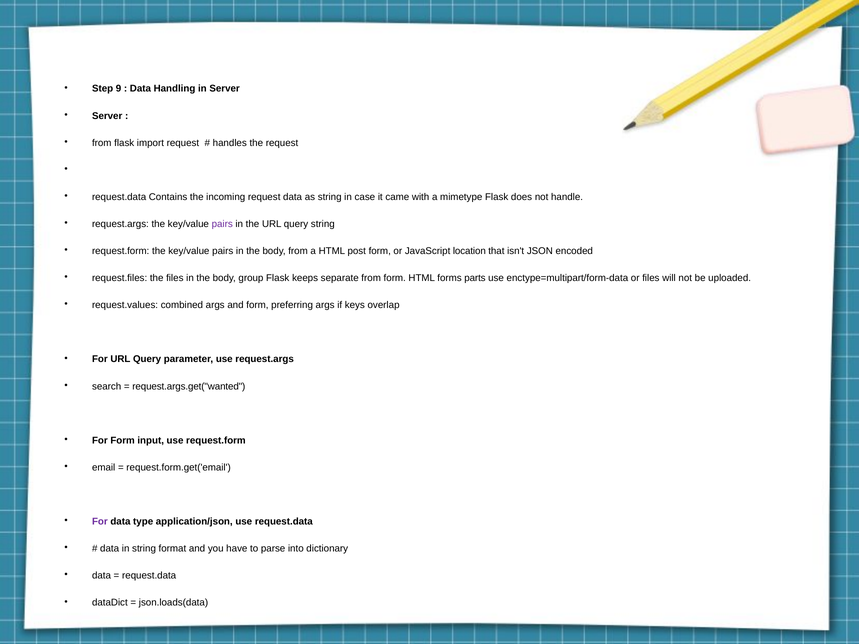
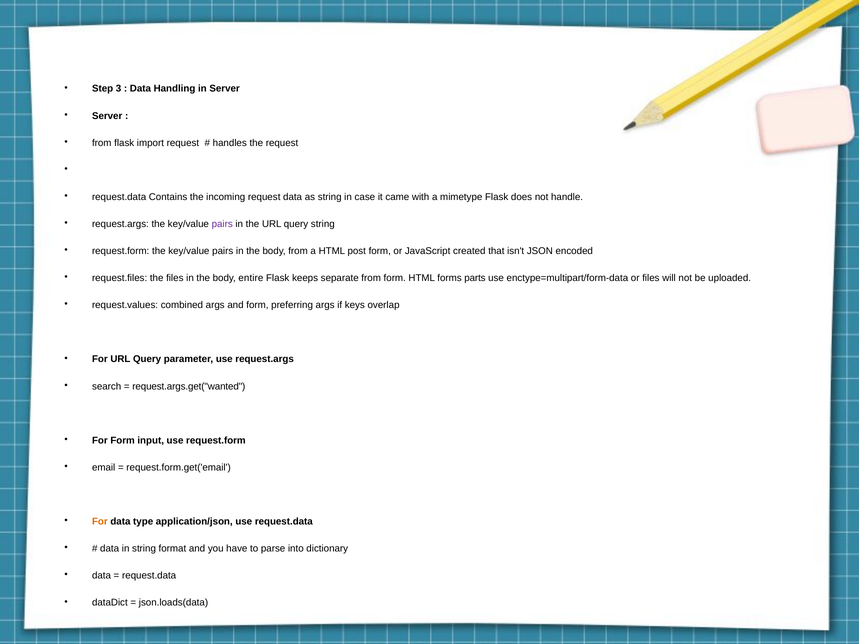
9: 9 -> 3 (119, 89)
location: location -> created (469, 251)
group: group -> entire (251, 278)
For colour: purple -> orange (100, 522)
